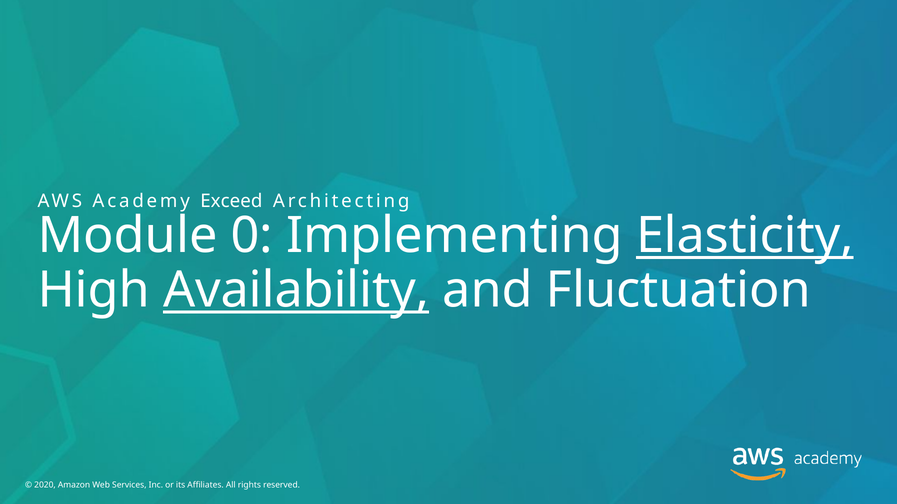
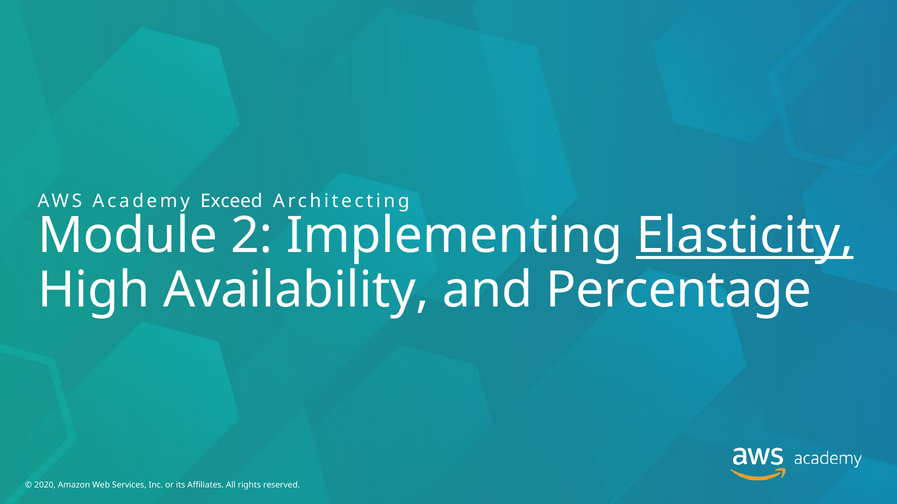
0: 0 -> 2 (252, 236)
Availability underline: present -> none (296, 290)
Fluctuation: Fluctuation -> Percentage (679, 290)
